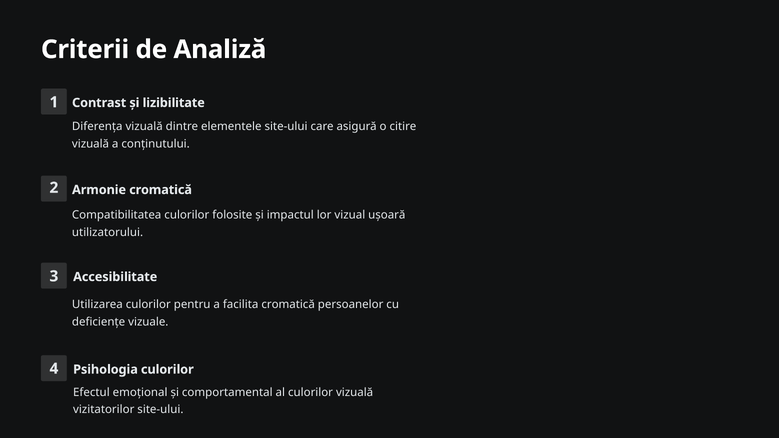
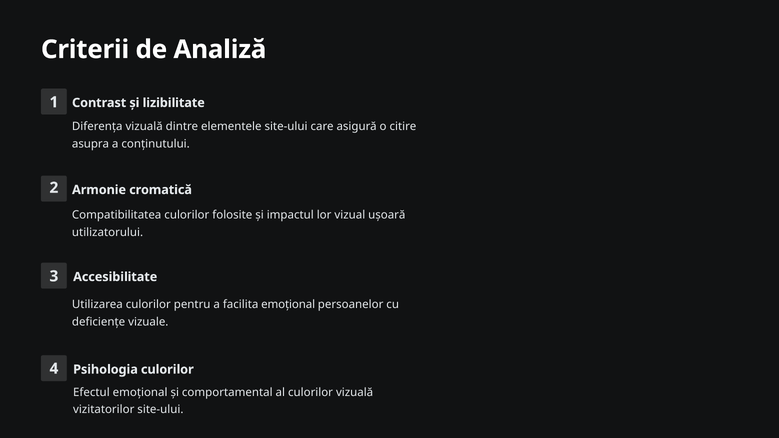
vizuală: vizuală -> asupra (91, 144)
facilita cromatică: cromatică -> emoțional (288, 305)
